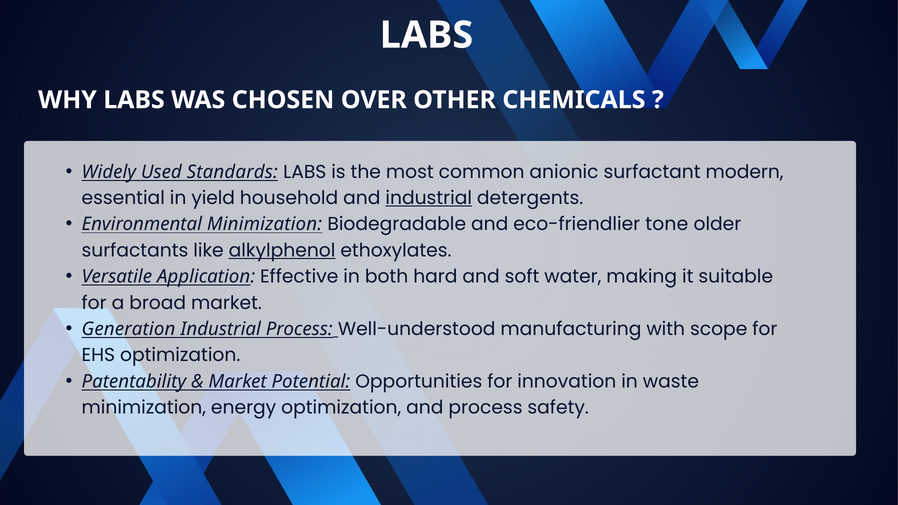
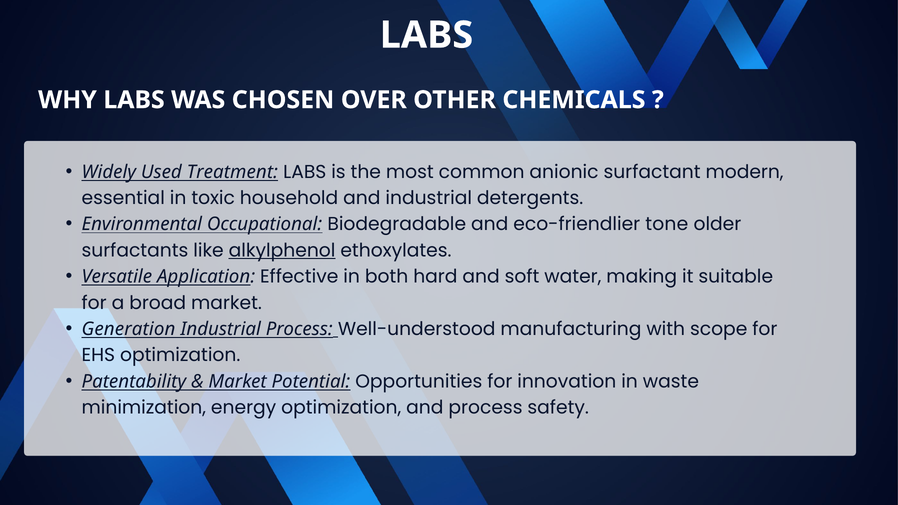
Standards: Standards -> Treatment (232, 172)
yield: yield -> toxic (213, 198)
industrial underline: present -> none (429, 198)
Environmental Minimization: Minimization -> Occupational (265, 224)
